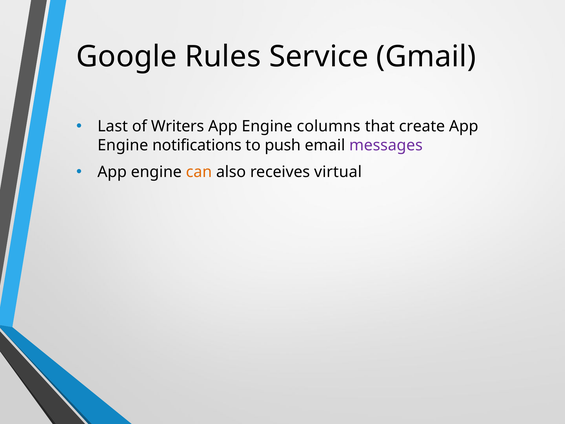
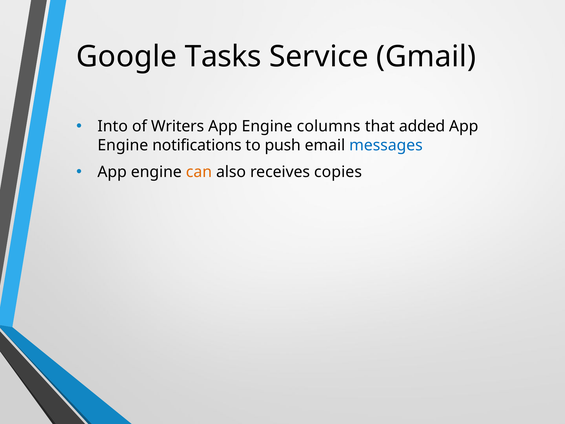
Rules: Rules -> Tasks (223, 57)
Last: Last -> Into (113, 126)
create: create -> added (422, 126)
messages colour: purple -> blue (386, 145)
virtual: virtual -> copies (338, 172)
